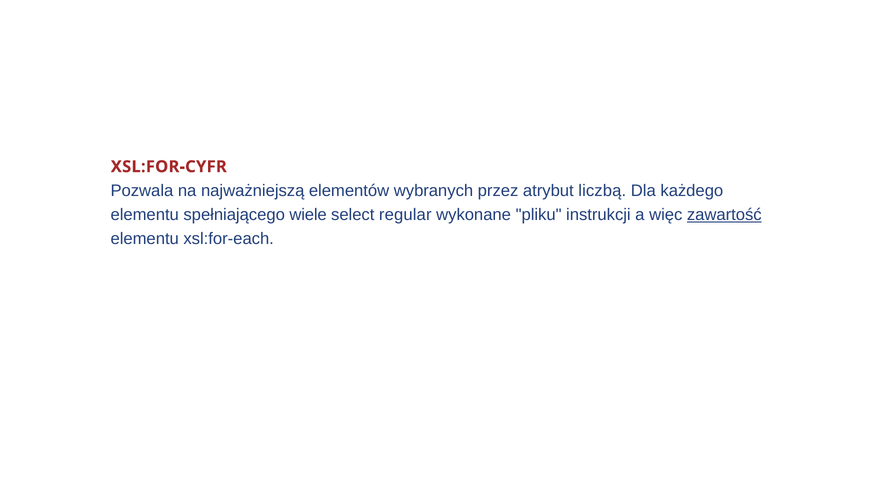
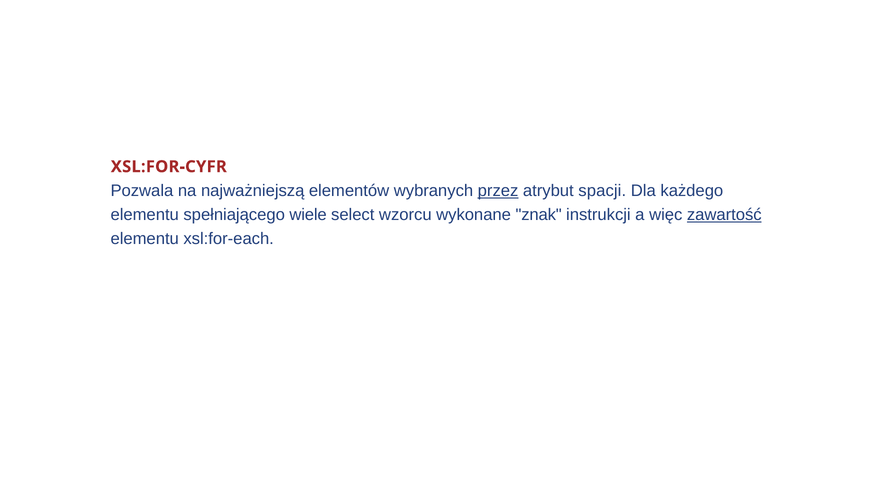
przez underline: none -> present (498, 191)
liczbą: liczbą -> spacji (602, 191)
regular: regular -> wzorcu (405, 215)
pliku: pliku -> znak (539, 215)
